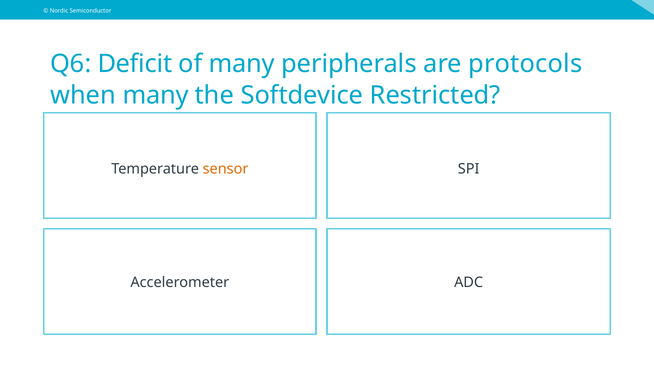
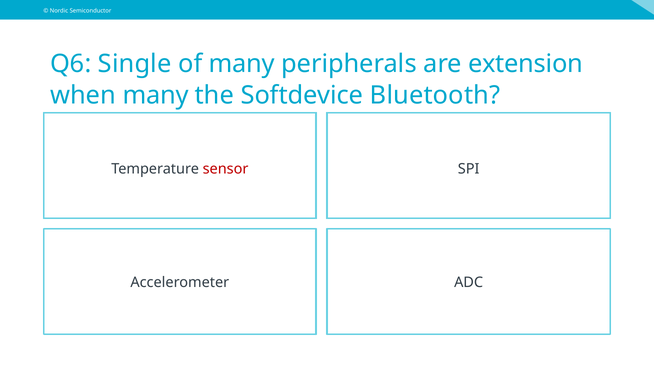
Deficit: Deficit -> Single (135, 64)
protocols: protocols -> extension (525, 64)
Restricted: Restricted -> Bluetooth (435, 96)
sensor colour: orange -> red (226, 169)
